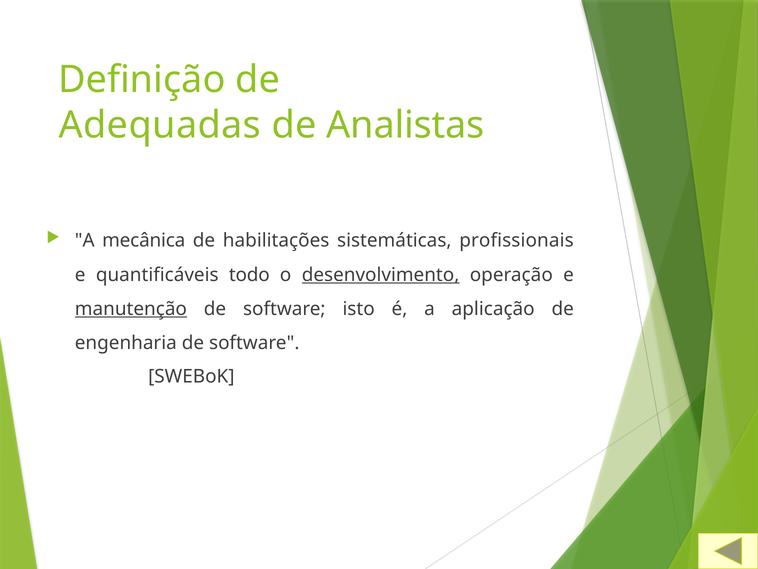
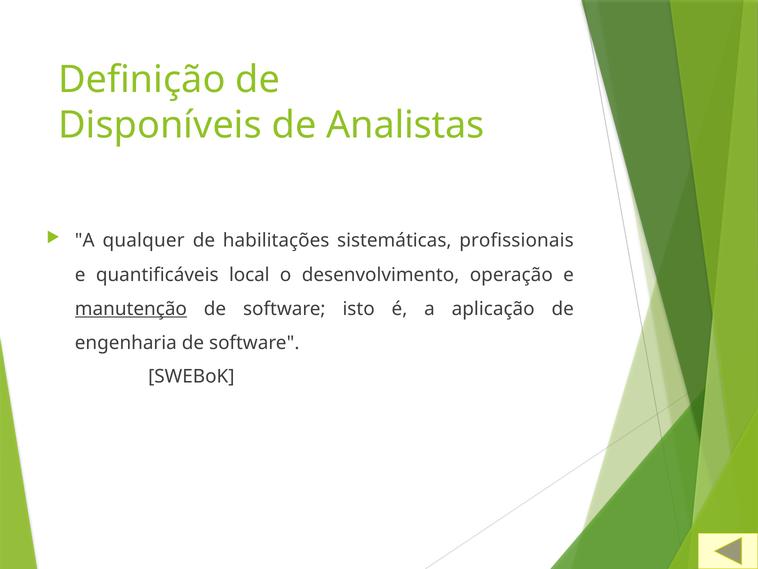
Adequadas: Adequadas -> Disponíveis (160, 125)
mecânica: mecânica -> qualquer (144, 241)
todo: todo -> local (249, 275)
desenvolvimento underline: present -> none (381, 275)
